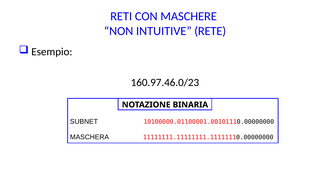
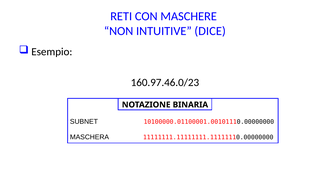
RETE: RETE -> DICE (210, 31)
